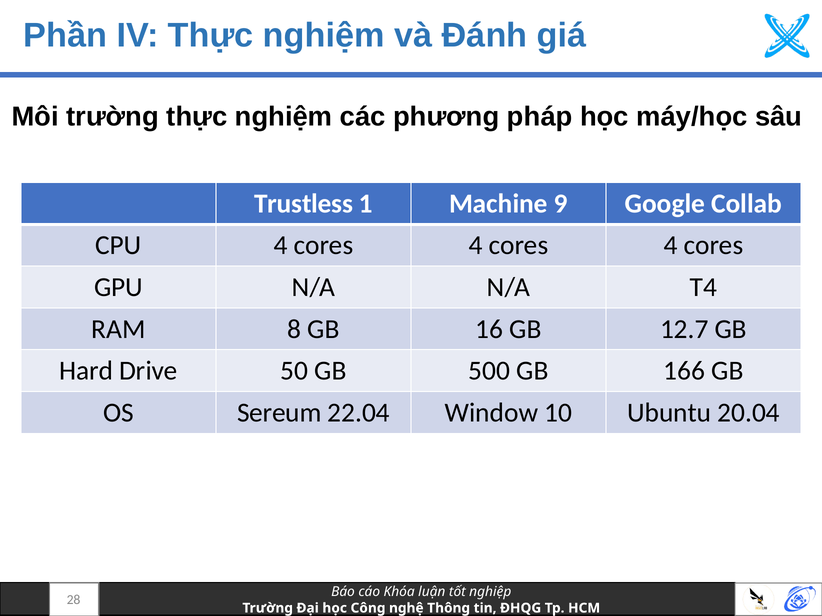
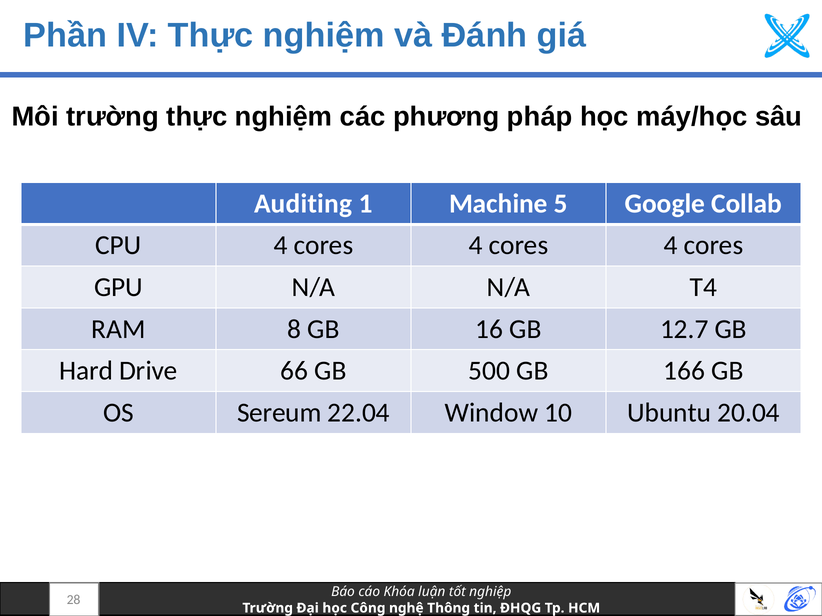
Trustless: Trustless -> Auditing (303, 204)
9: 9 -> 5 (561, 204)
50: 50 -> 66 (294, 371)
